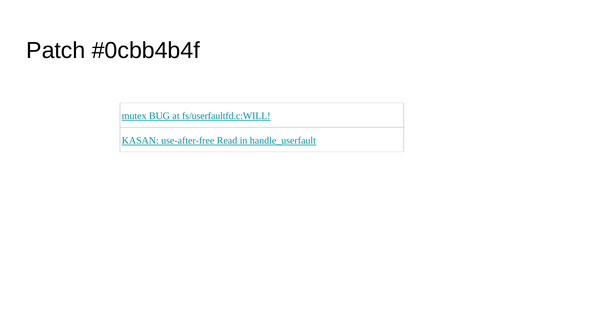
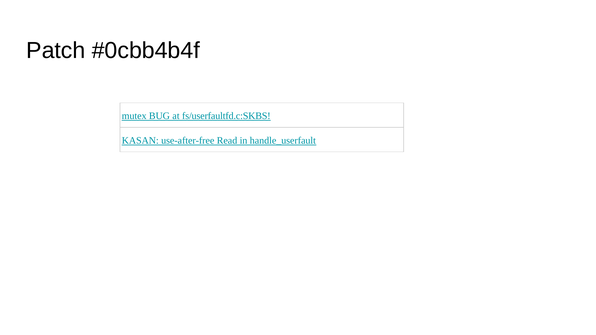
fs/userfaultfd.c:WILL: fs/userfaultfd.c:WILL -> fs/userfaultfd.c:SKBS (226, 116)
